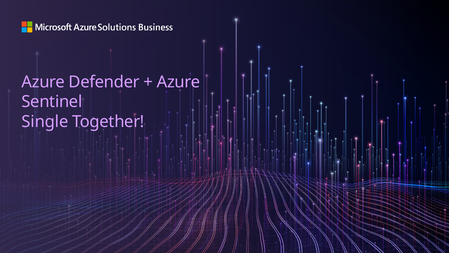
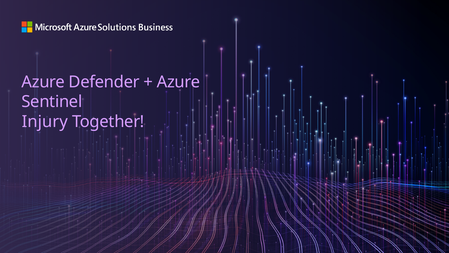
Single: Single -> Injury (45, 121)
